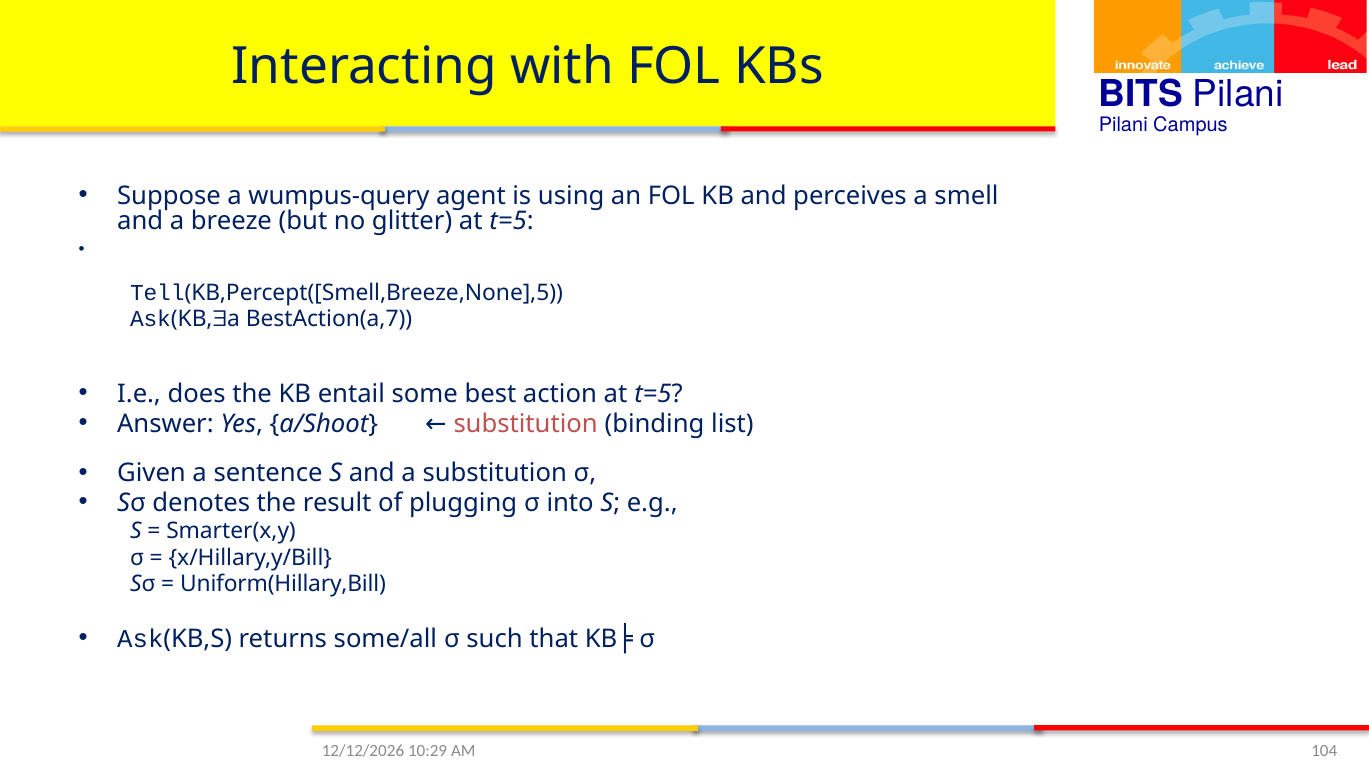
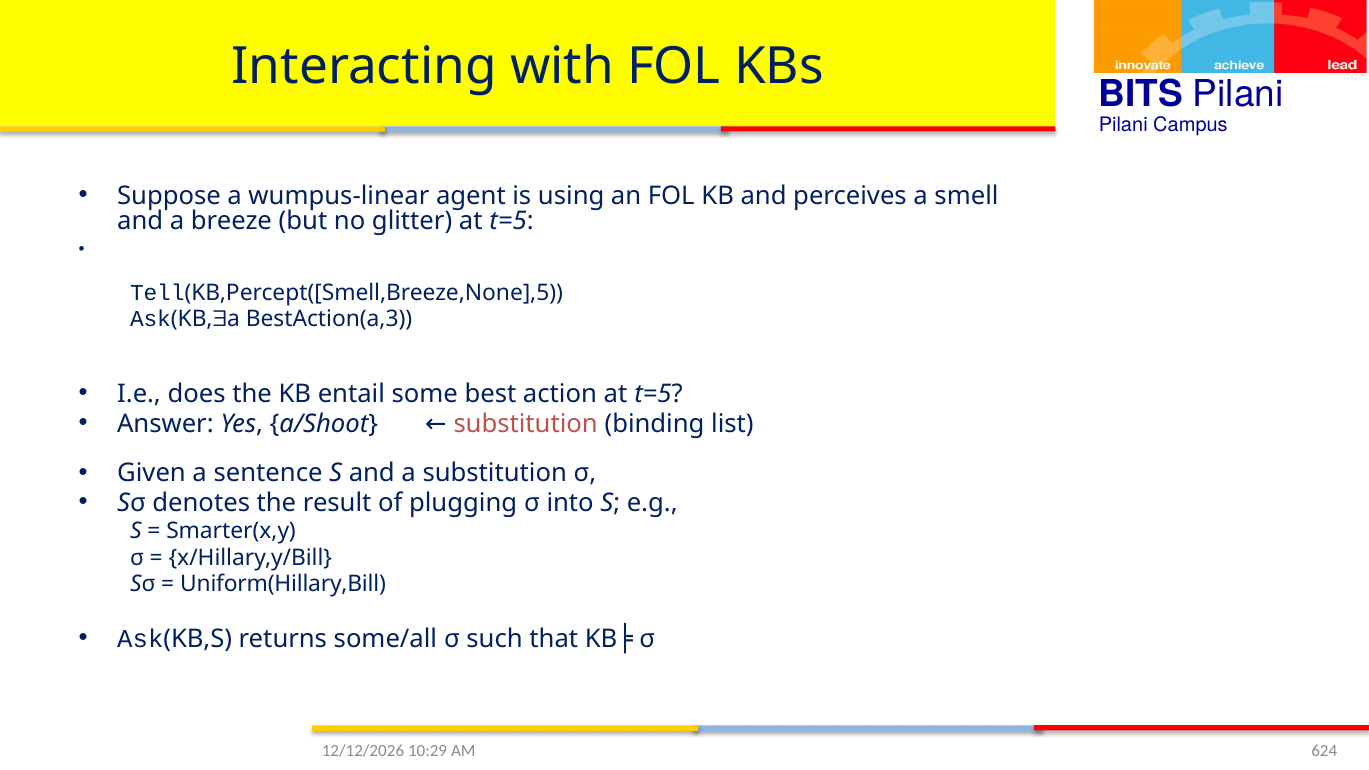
wumpus-query: wumpus-query -> wumpus-linear (339, 196)
BestAction(a,7: BestAction(a,7 -> BestAction(a,3 (329, 319)
104: 104 -> 624 (1324, 751)
